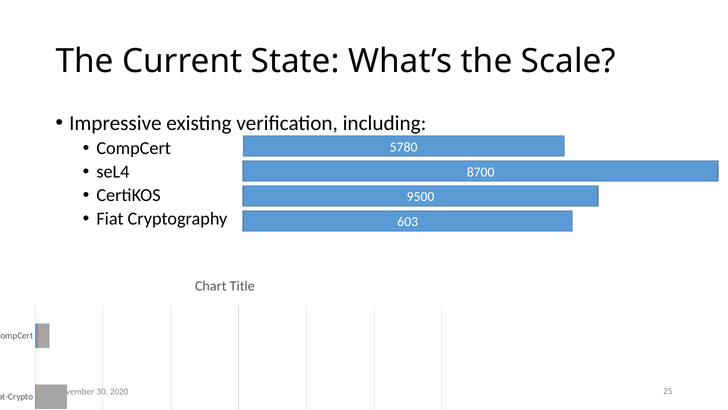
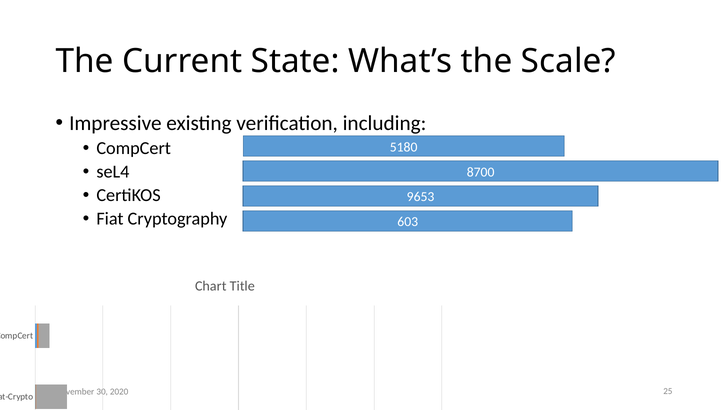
5780: 5780 -> 5180 (404, 147)
9500: 9500 -> 9653 (421, 197)
